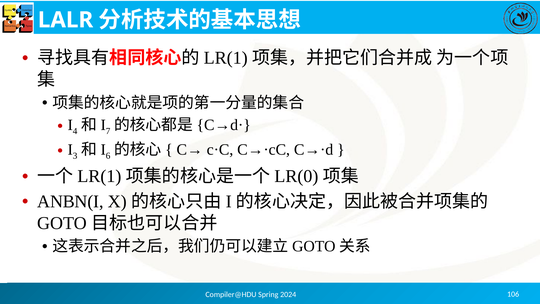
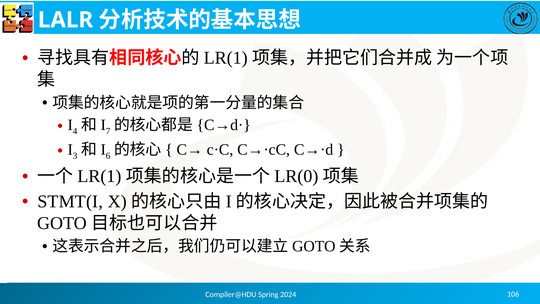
ANBN(I: ANBN(I -> STMT(I (70, 201)
